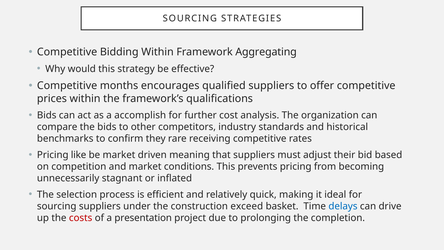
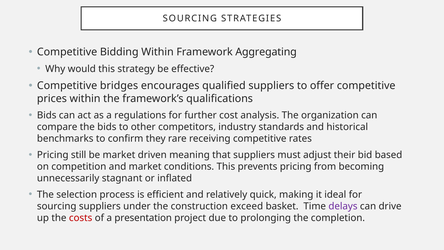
months: months -> bridges (119, 86)
accomplish: accomplish -> regulations (140, 115)
like: like -> still (79, 155)
delays colour: blue -> purple (343, 206)
